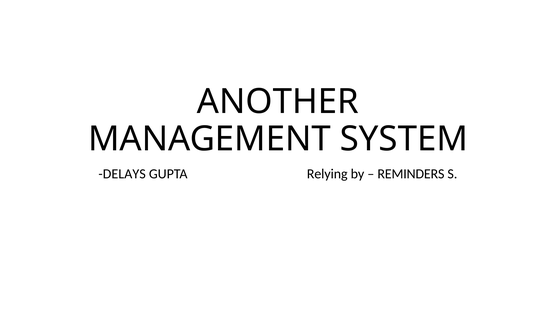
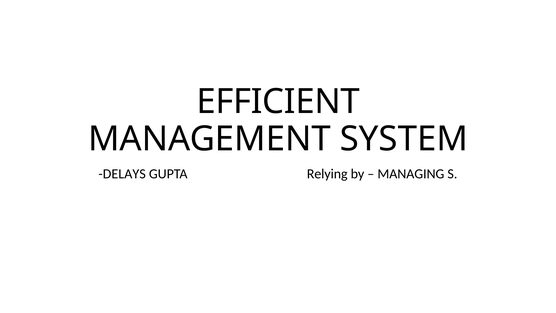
ANOTHER: ANOTHER -> EFFICIENT (278, 101)
REMINDERS: REMINDERS -> MANAGING (411, 174)
